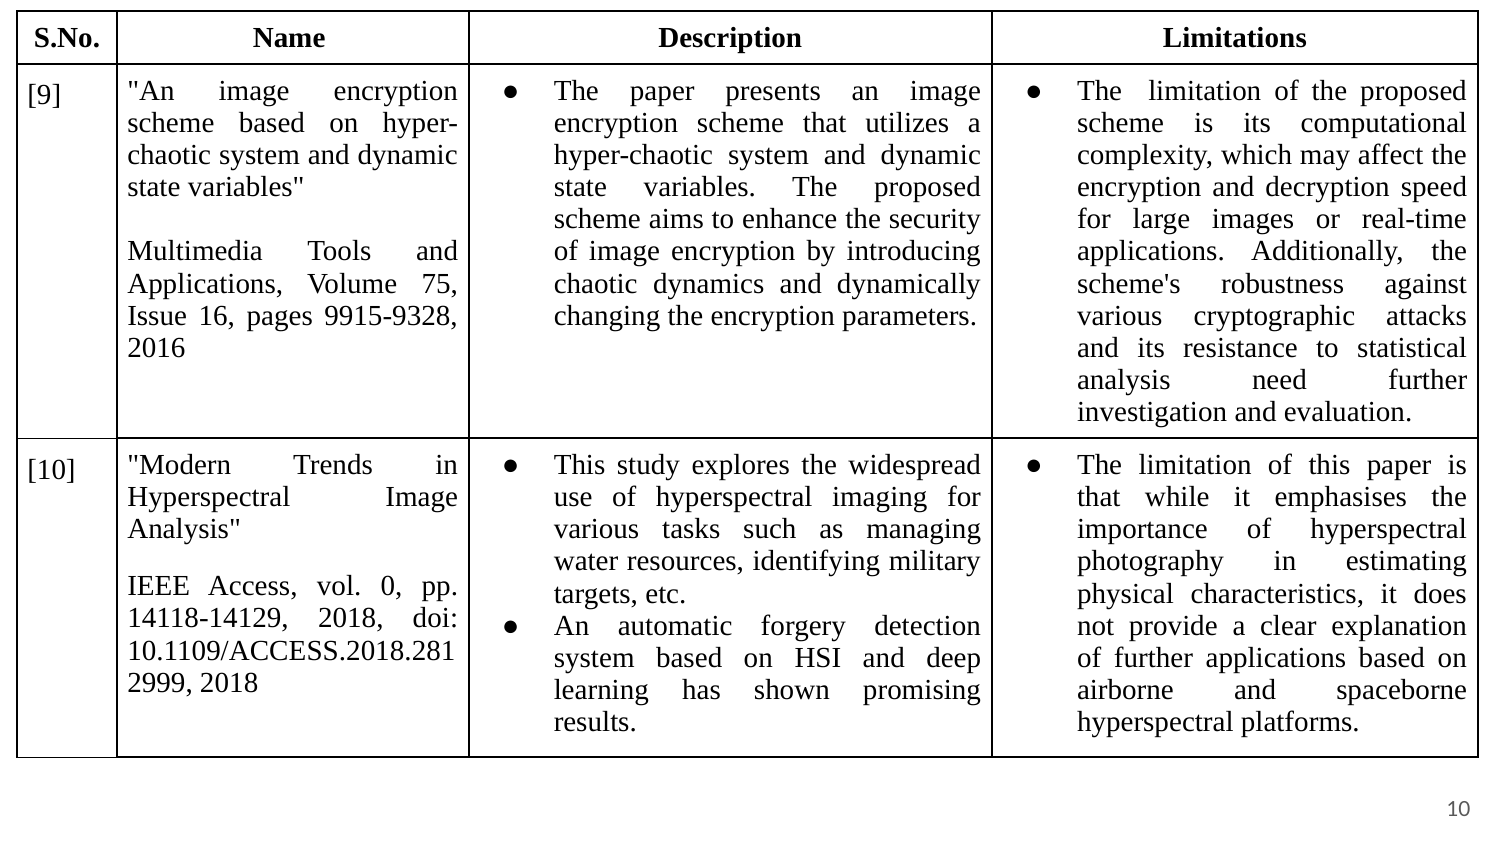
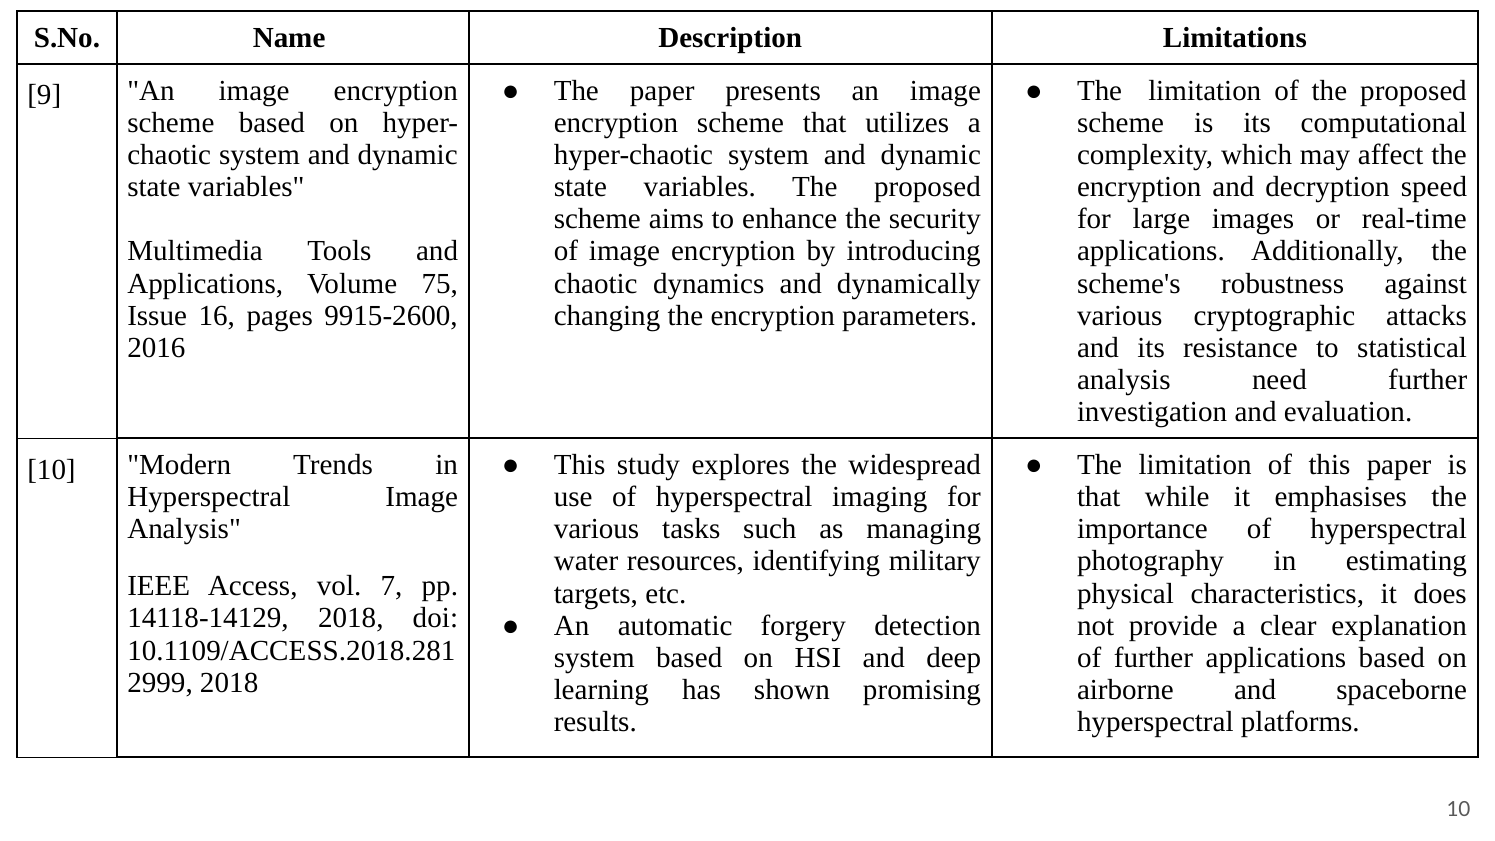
9915-9328: 9915-9328 -> 9915-2600 (391, 316)
0: 0 -> 7 (392, 586)
